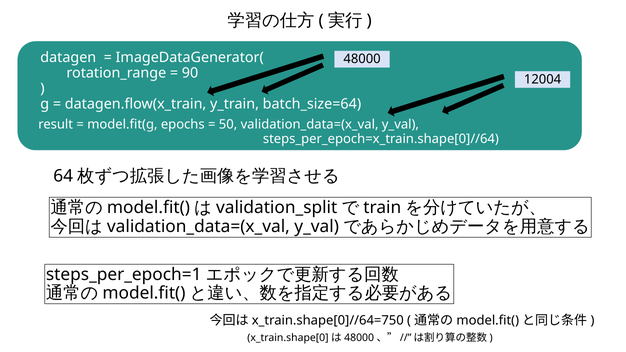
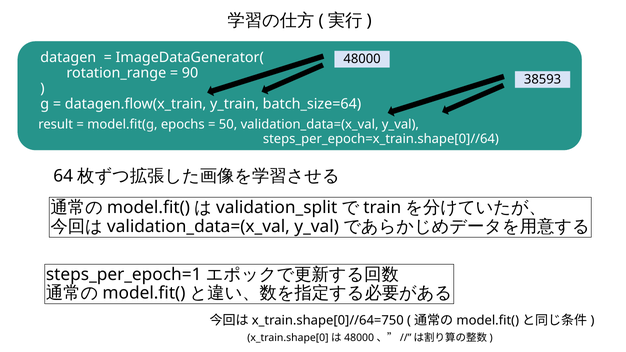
12004: 12004 -> 38593 (543, 79)
